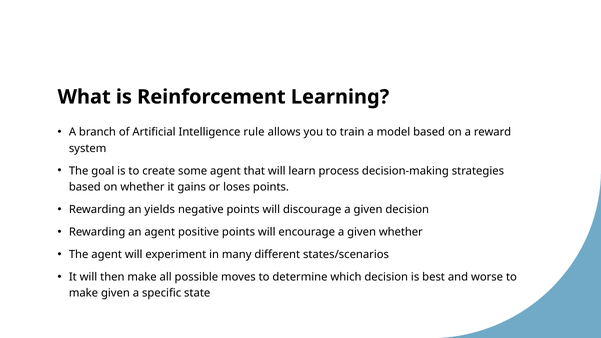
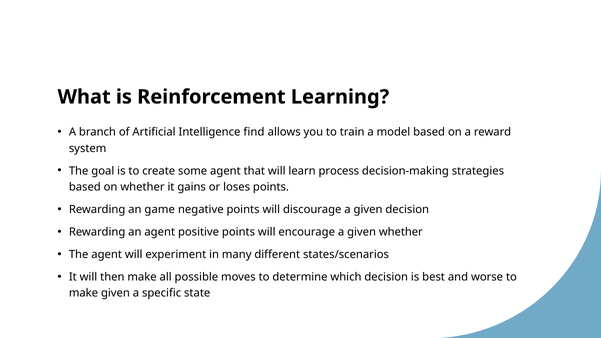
rule: rule -> find (254, 132)
yields: yields -> game (160, 210)
